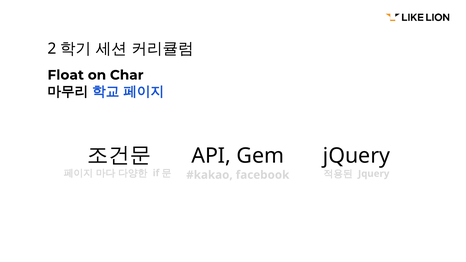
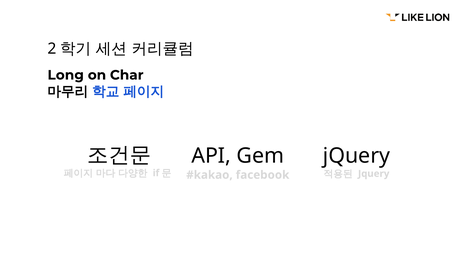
Float: Float -> Long (66, 75)
